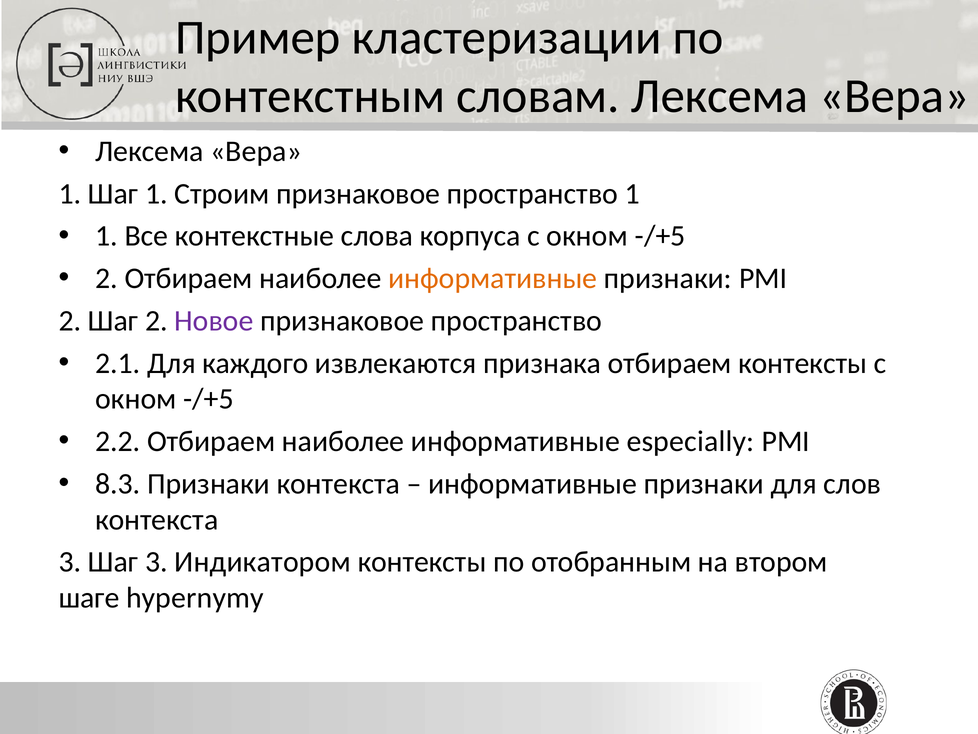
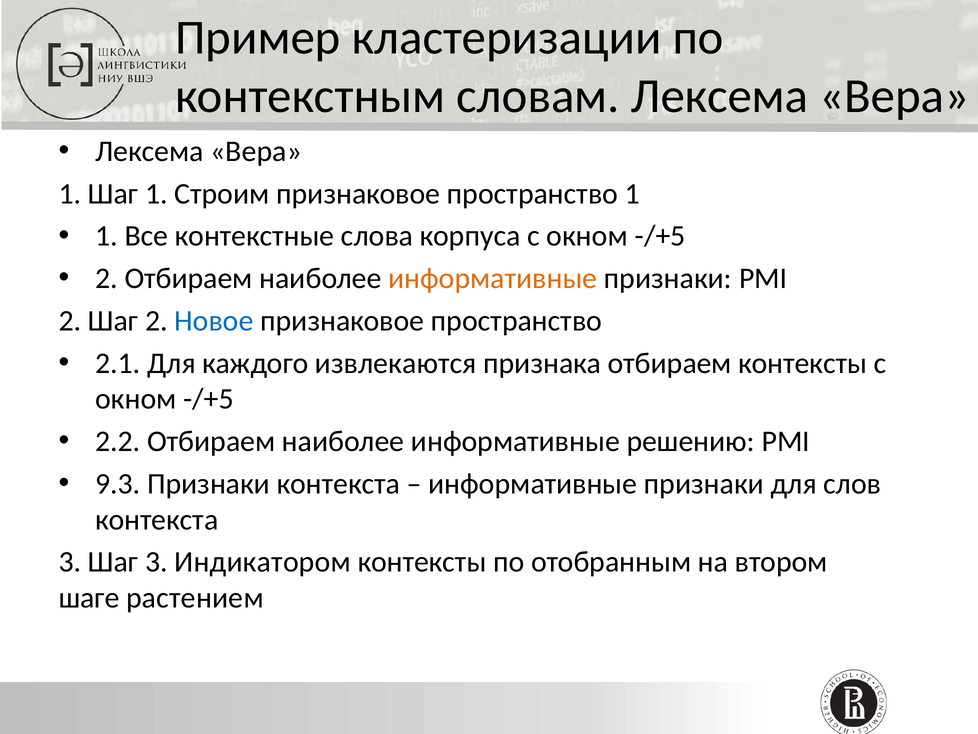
Новое colour: purple -> blue (214, 321)
especially: especially -> решению (691, 441)
8.3: 8.3 -> 9.3 (118, 483)
hypernymy: hypernymy -> растением (195, 598)
